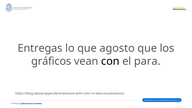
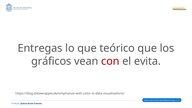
agosto: agosto -> teórico (117, 48)
con colour: black -> red (110, 61)
para: para -> evita (147, 61)
